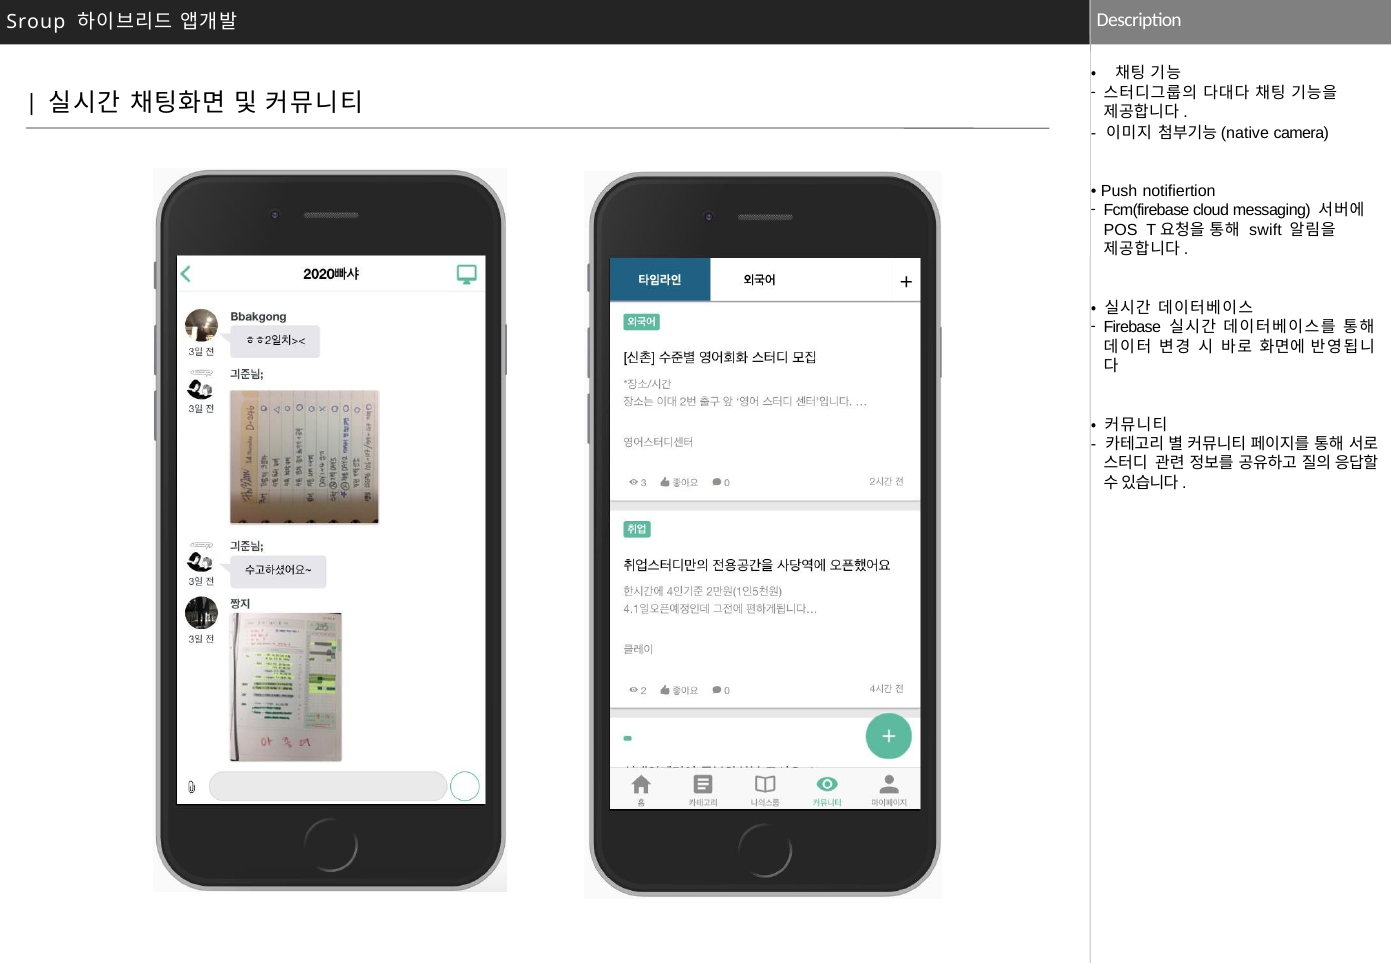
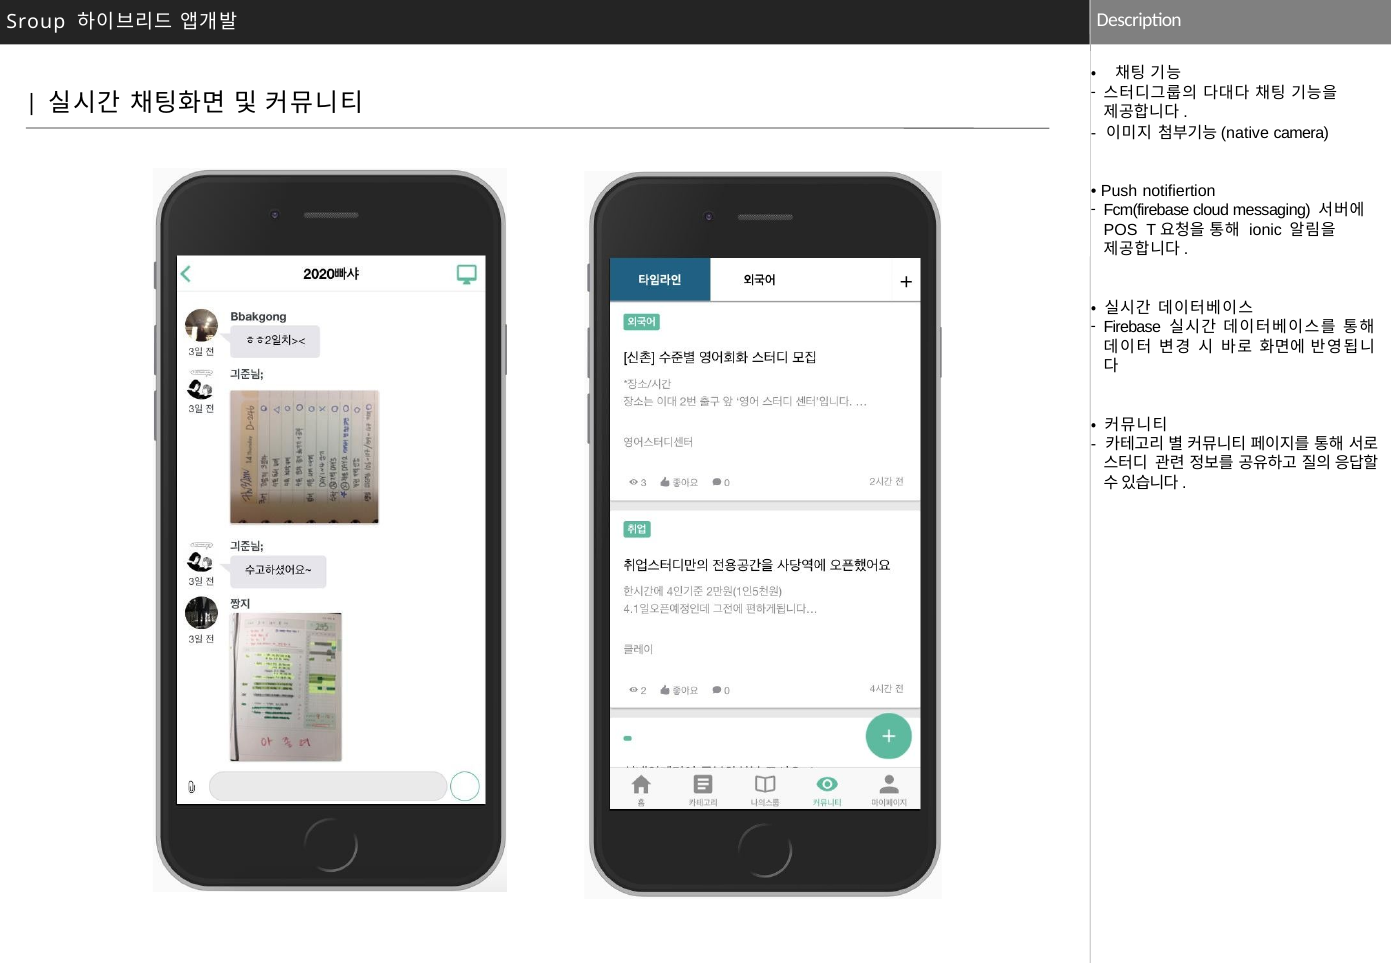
swift: swift -> ionic (1266, 230)
